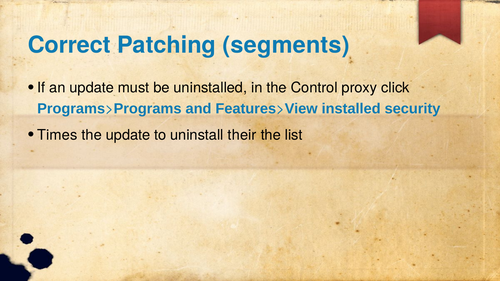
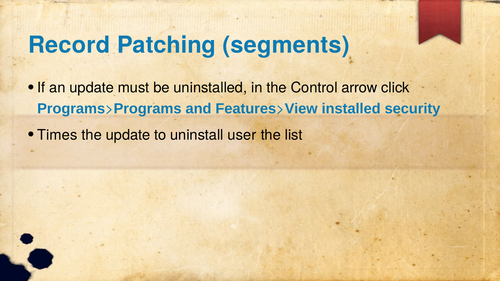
Correct: Correct -> Record (69, 45)
proxy: proxy -> arrow (359, 88)
their: their -> user (242, 135)
